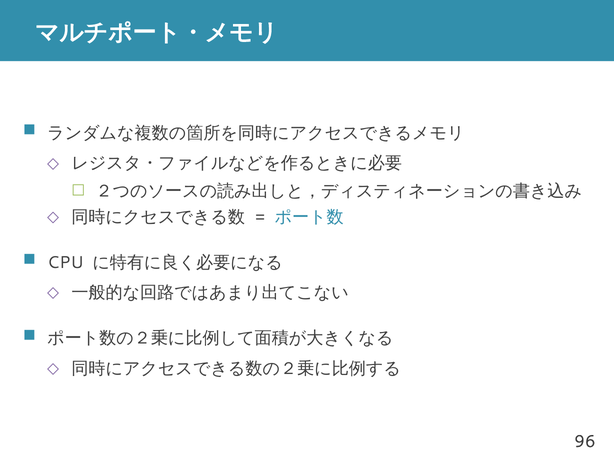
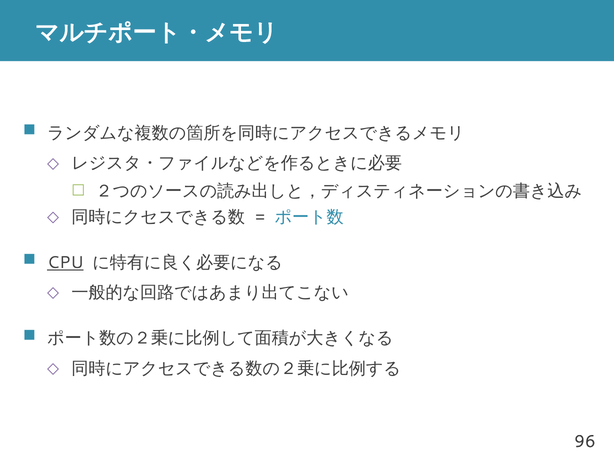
CPU underline: none -> present (65, 262)
